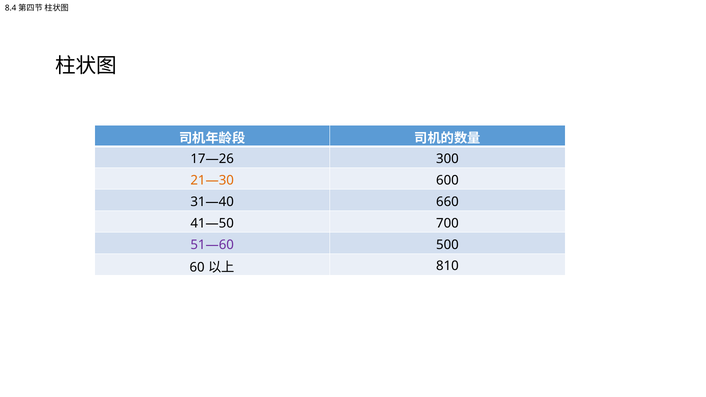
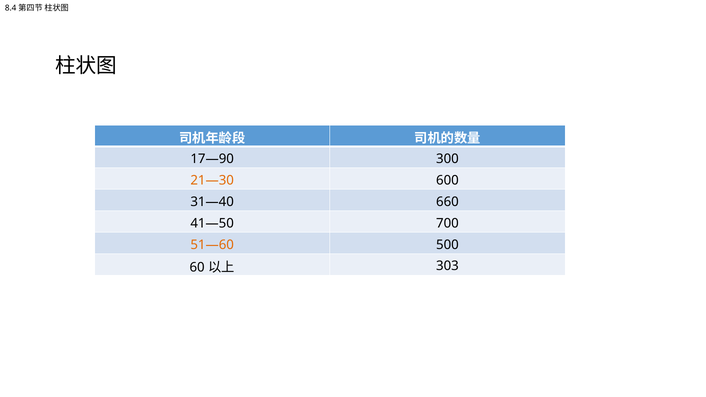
17—26: 17—26 -> 17—90 (212, 159)
51—60 colour: purple -> orange (212, 245)
810: 810 -> 303 (447, 266)
